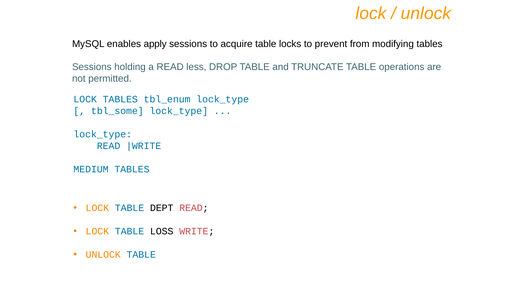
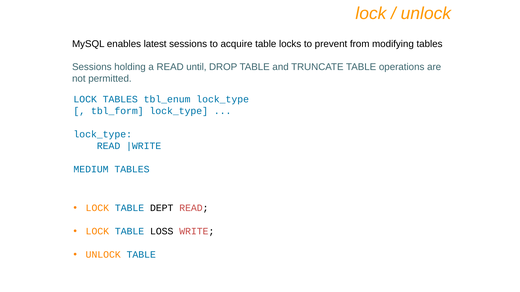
apply: apply -> latest (155, 44)
less: less -> until (196, 67)
tbl_some: tbl_some -> tbl_form (117, 111)
